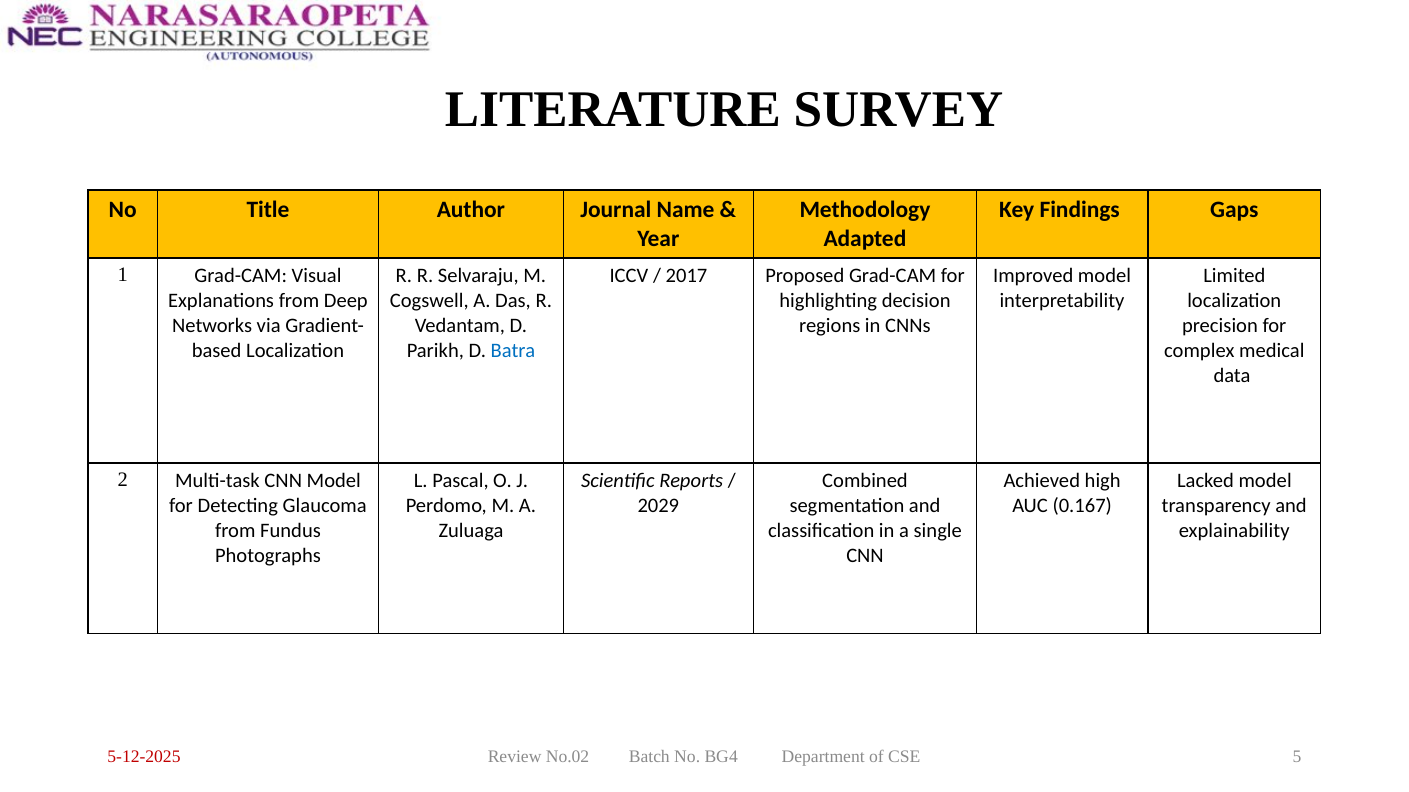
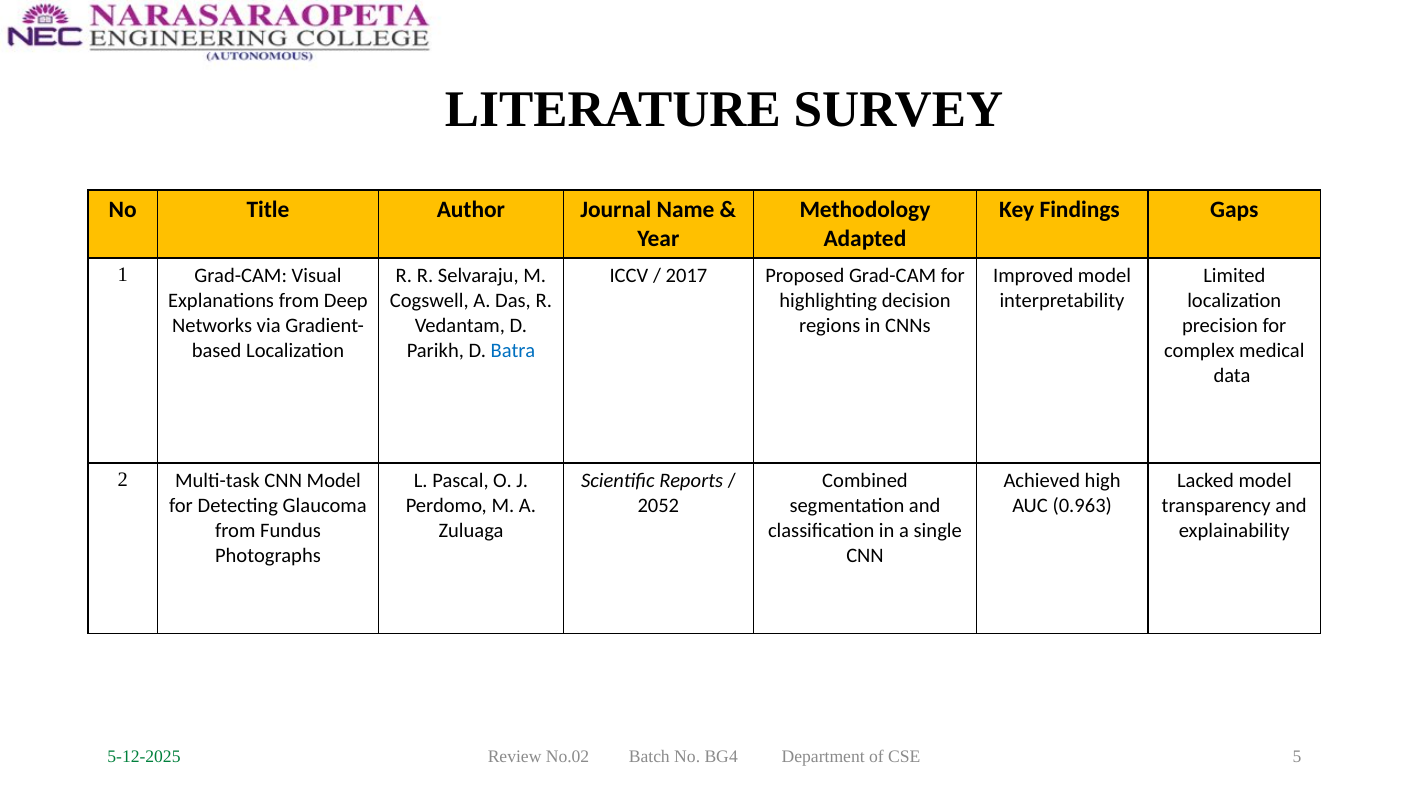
2029: 2029 -> 2052 (658, 506)
0.167: 0.167 -> 0.963 (1082, 506)
5-12-2025 colour: red -> green (144, 757)
